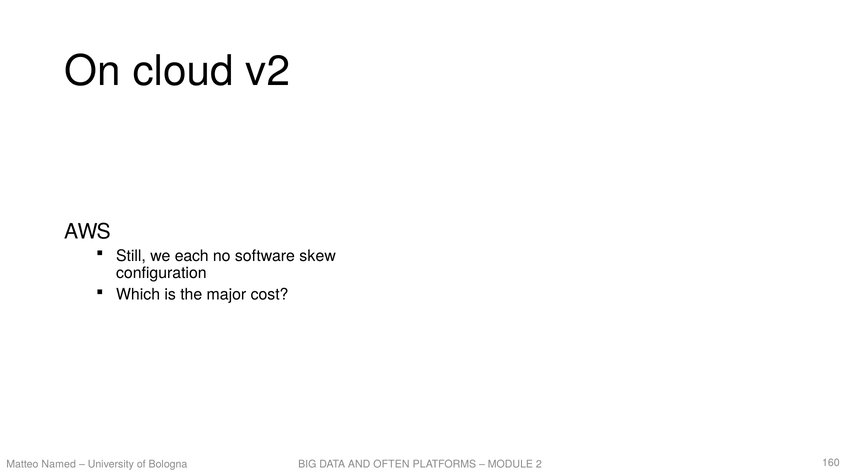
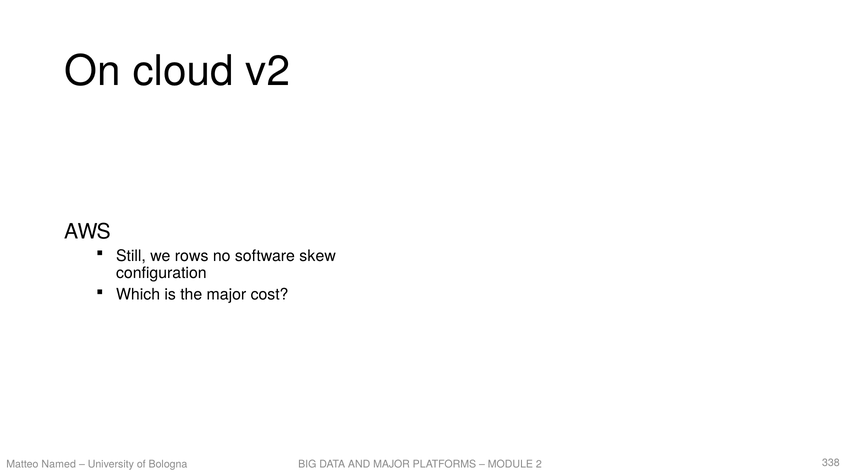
each: each -> rows (192, 256)
OFTEN: OFTEN -> MAJOR (392, 464)
160: 160 -> 338 (831, 463)
